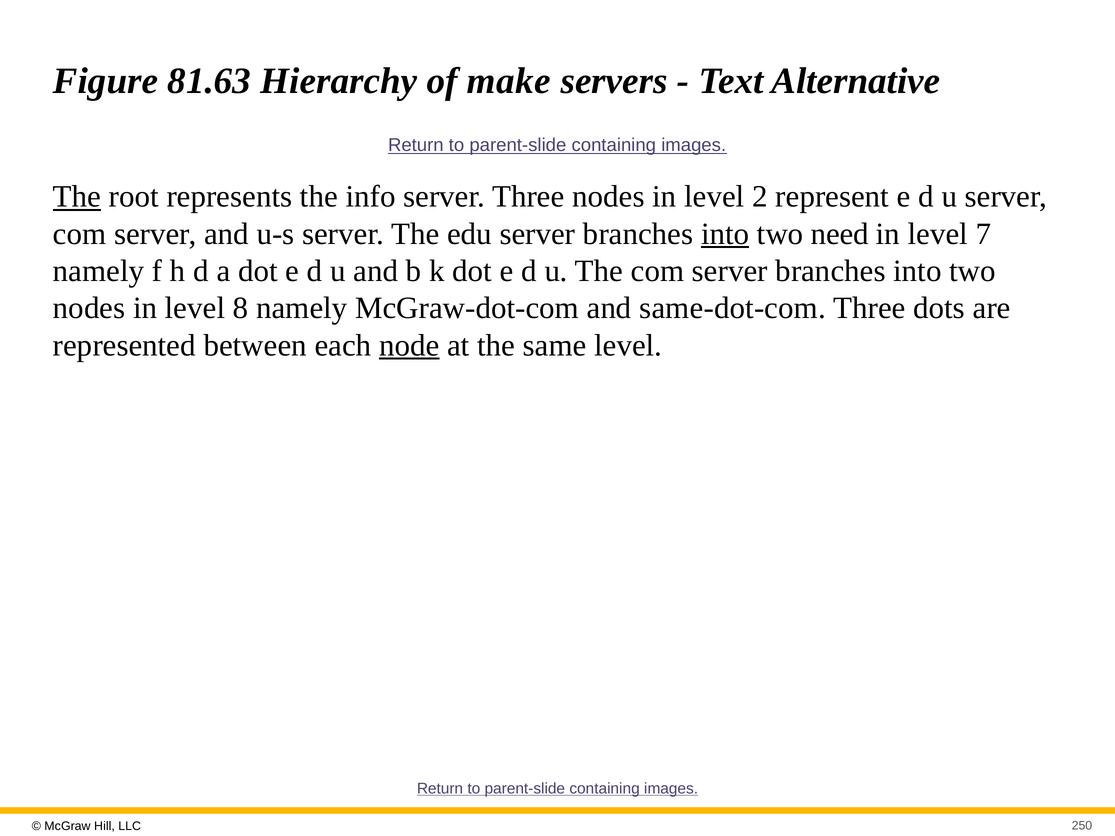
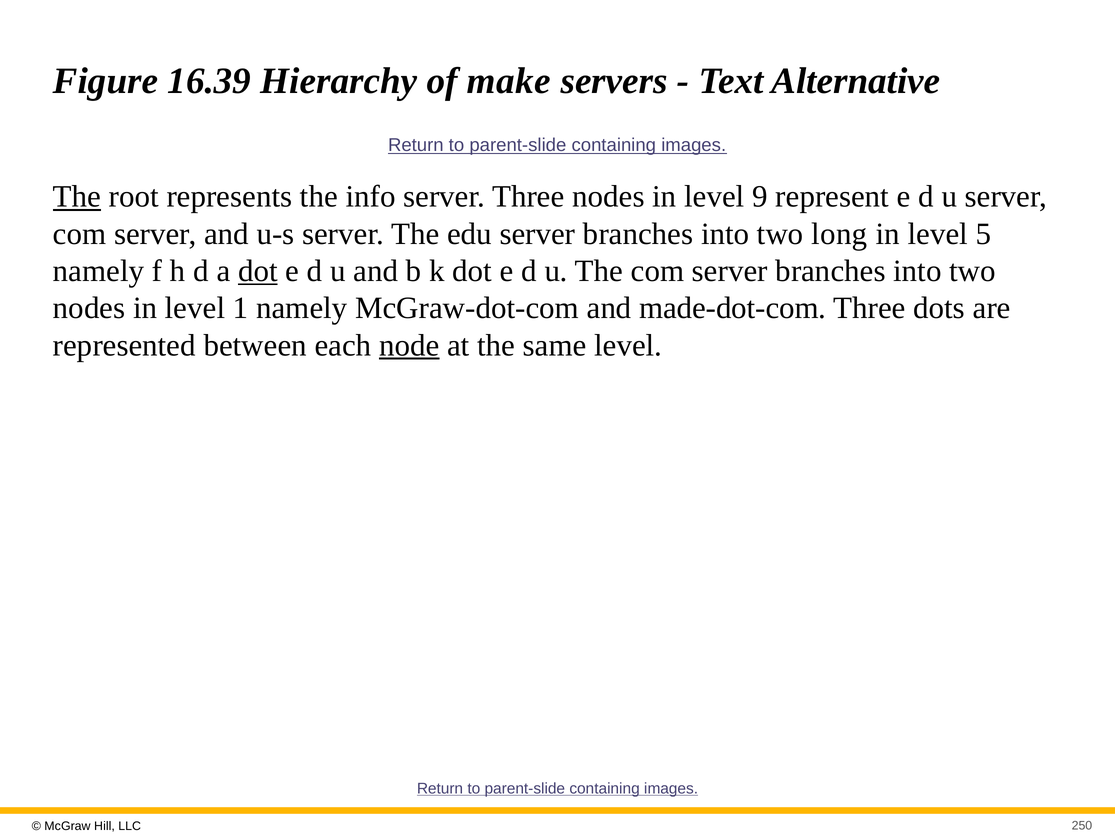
81.63: 81.63 -> 16.39 (209, 81)
2: 2 -> 9 (760, 197)
into underline: present -> none (725, 234)
need: need -> long (839, 234)
7: 7 -> 5 (983, 234)
dot underline: none -> present (258, 271)
8: 8 -> 1 (241, 308)
same-dot-com: same-dot-com -> made-dot-com (733, 308)
